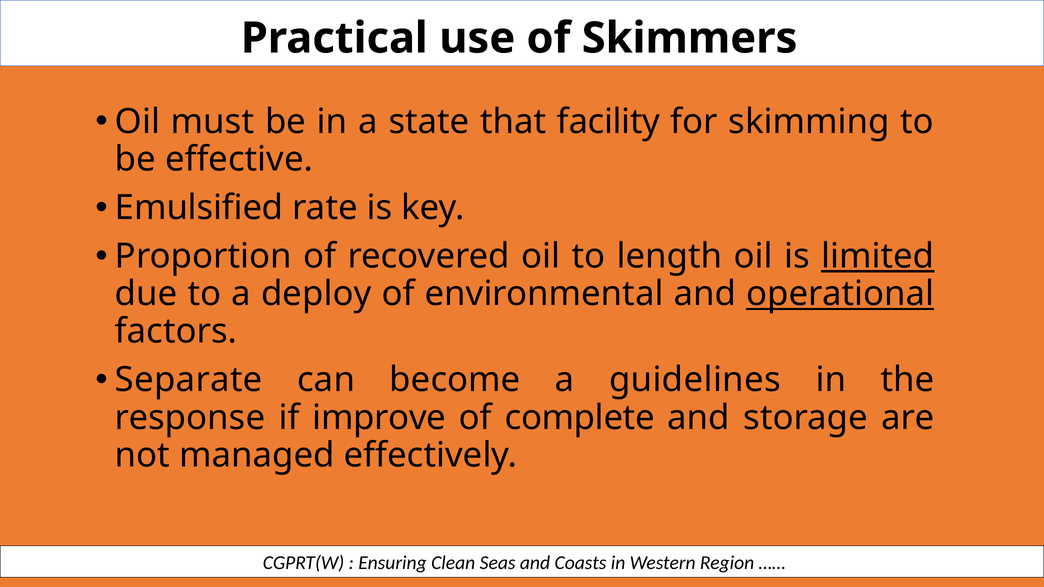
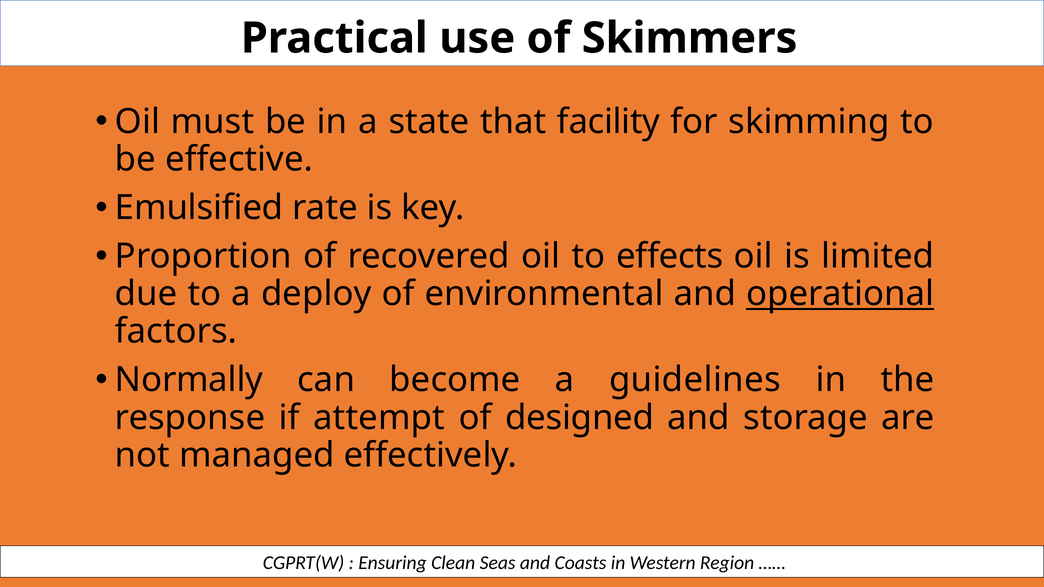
length: length -> effects (670, 256)
limited underline: present -> none (878, 256)
Separate: Separate -> Normally (189, 380)
improve: improve -> attempt (379, 418)
complete: complete -> designed (580, 418)
